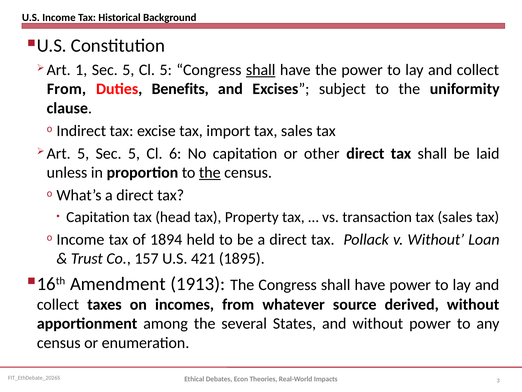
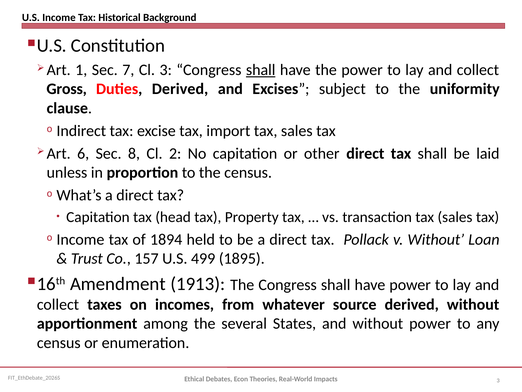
1 Sec 5: 5 -> 7 (128, 70)
Cl 5: 5 -> 3 (166, 70)
From: From -> Gross (67, 89)
Duties Benefits: Benefits -> Derived (180, 89)
5: 5 -> 6 (83, 153)
5: 5 -> 8 (134, 153)
6: 6 -> 2 (175, 153)
the underline: present -> none (210, 172)
421: 421 -> 499 (203, 258)
